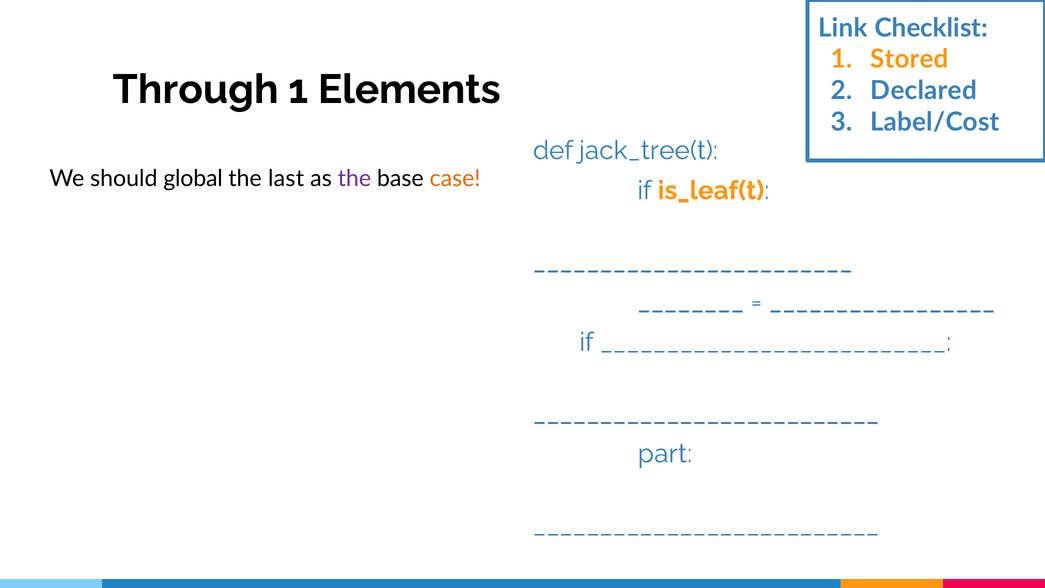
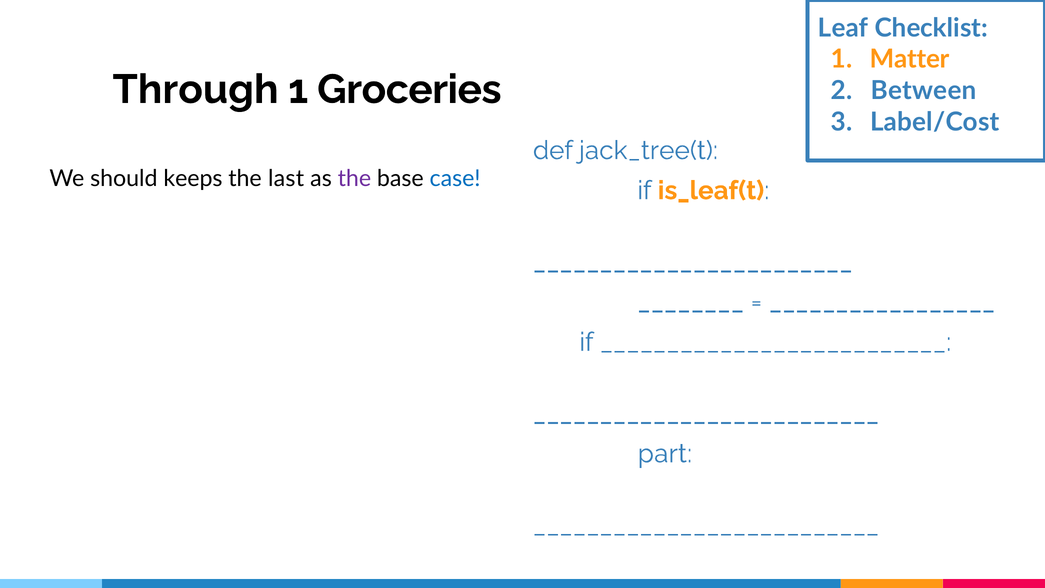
Link: Link -> Leaf (843, 28)
Stored: Stored -> Matter (910, 59)
Elements: Elements -> Groceries (409, 89)
Declared: Declared -> Between (924, 91)
global: global -> keeps (193, 179)
case colour: orange -> blue (455, 179)
